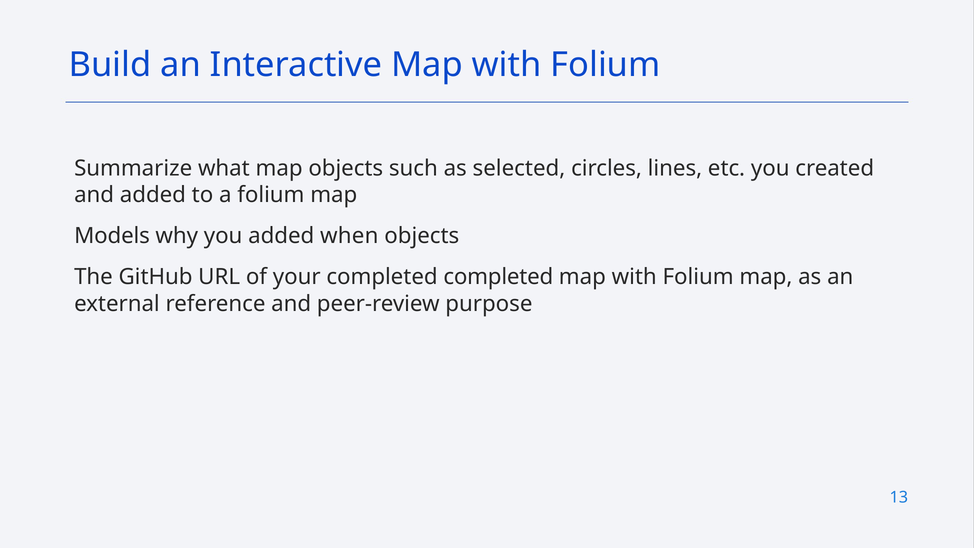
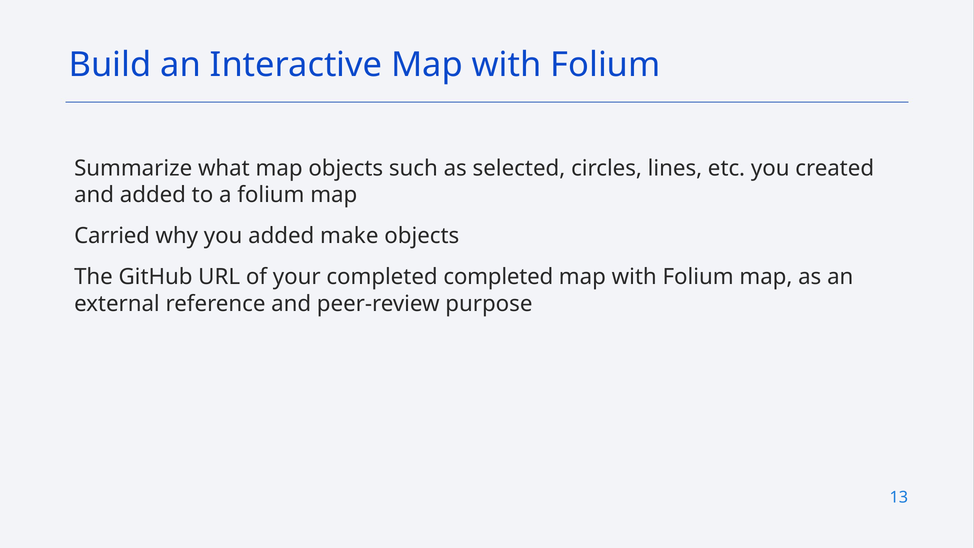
Models: Models -> Carried (112, 236)
when: when -> make (349, 236)
